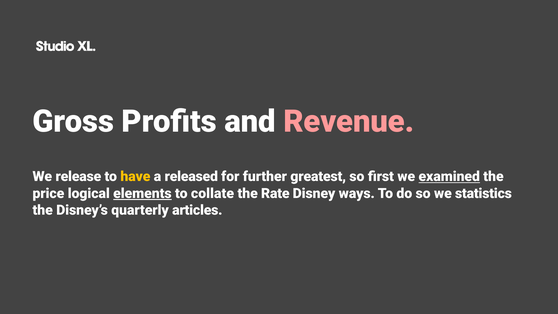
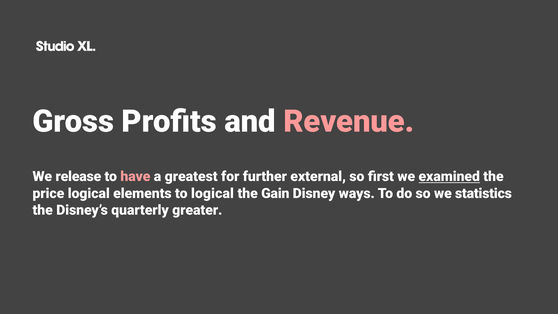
have colour: yellow -> pink (135, 177)
released: released -> greatest (191, 177)
greatest: greatest -> external (318, 177)
elements underline: present -> none (142, 193)
to collate: collate -> logical (212, 193)
Rate: Rate -> Gain (275, 193)
articles: articles -> greater (197, 210)
